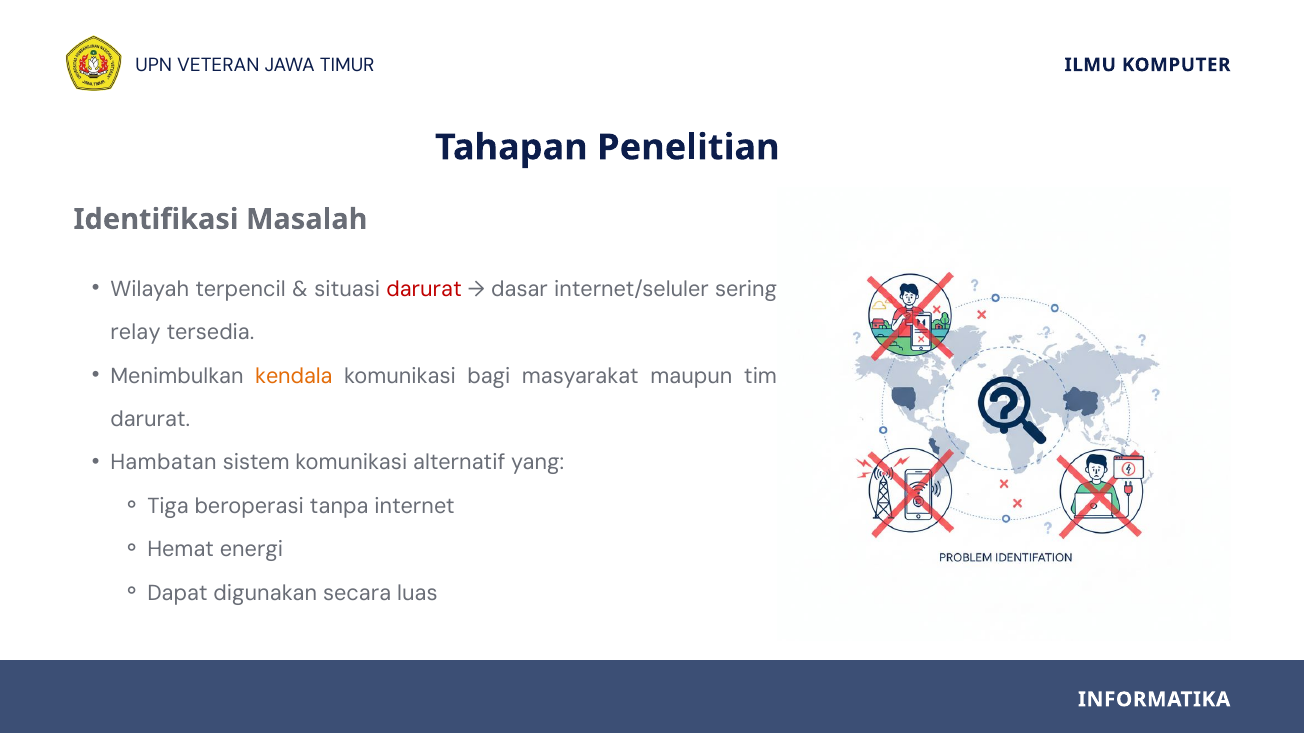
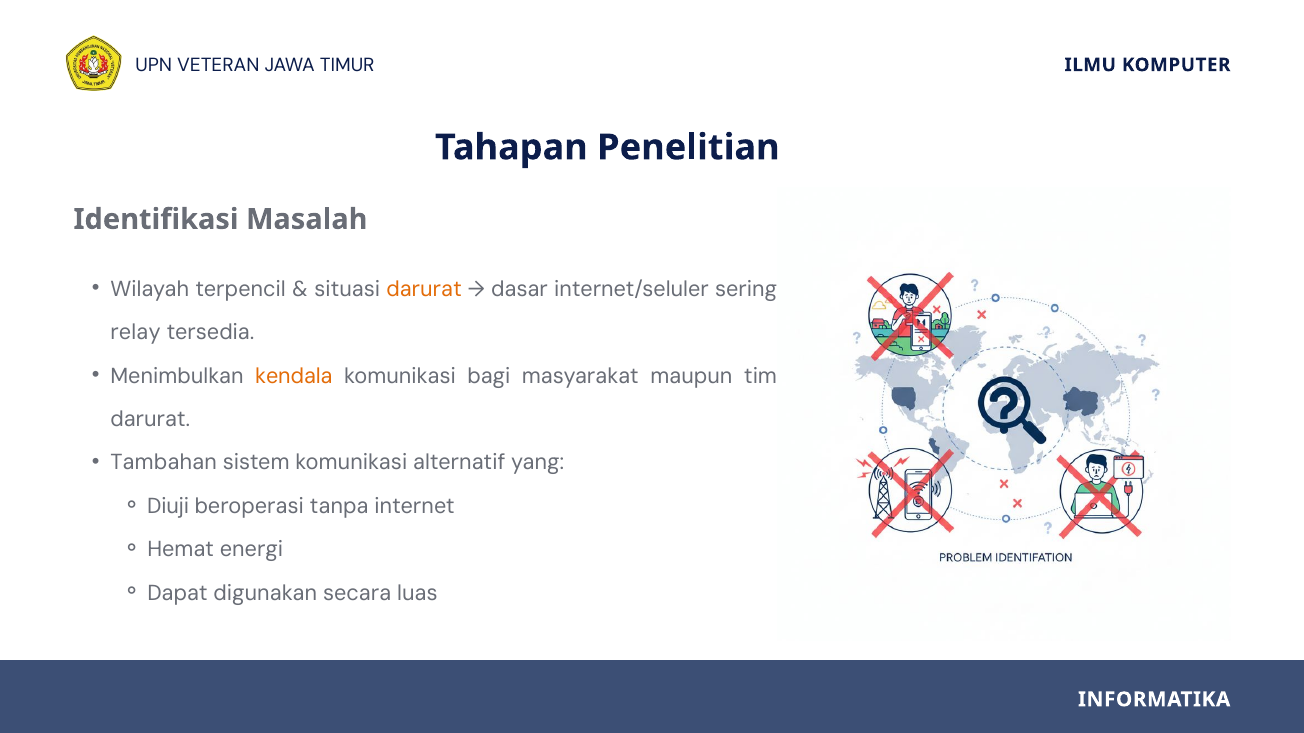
darurat colour: red -> orange (424, 289)
Hambatan: Hambatan -> Tambahan (164, 463)
Tiga: Tiga -> Diuji (168, 507)
